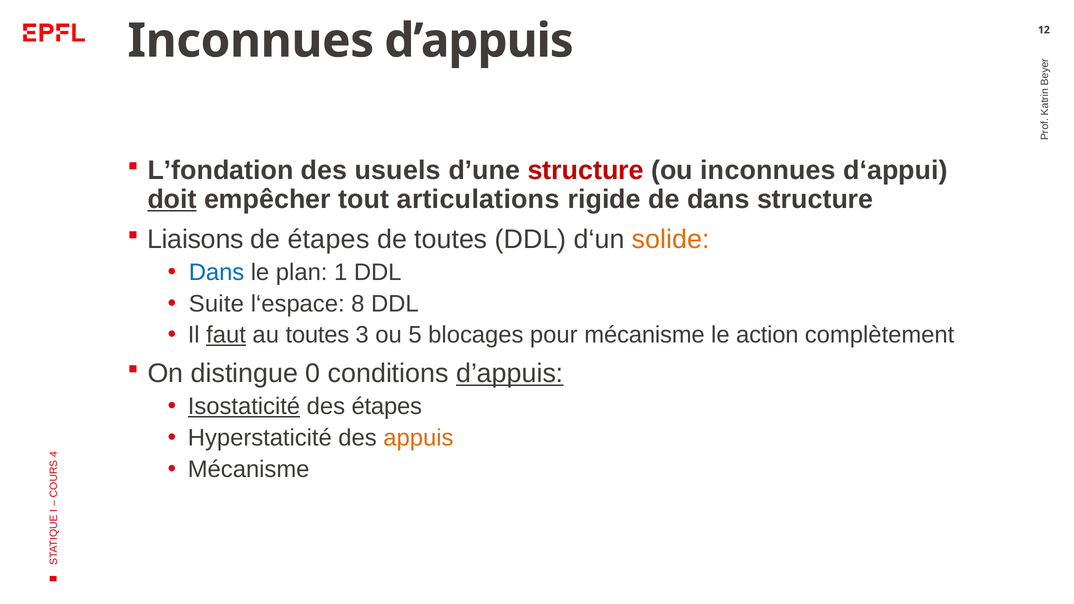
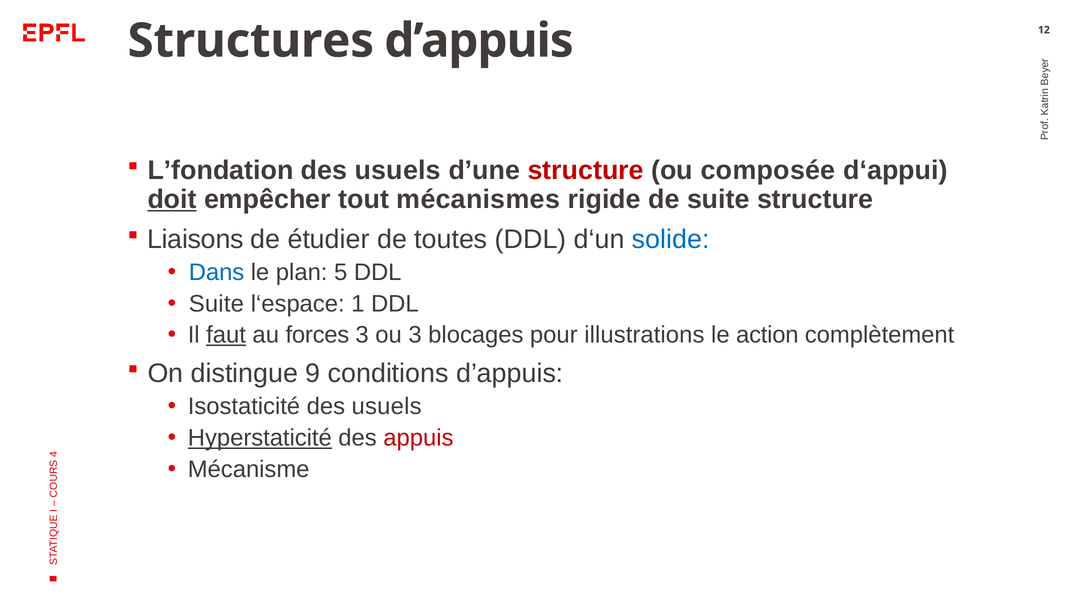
Inconnues: Inconnues -> Structures (251, 41)
ou inconnues: inconnues -> composée (768, 170)
articulations: articulations -> mécanismes (478, 199)
de dans: dans -> suite (718, 199)
de étapes: étapes -> étudier (329, 240)
solide colour: orange -> blue (671, 240)
1: 1 -> 5 (341, 272)
8: 8 -> 1 (358, 304)
au toutes: toutes -> forces (317, 335)
ou 5: 5 -> 3 (415, 335)
pour mécanisme: mécanisme -> illustrations (644, 335)
0: 0 -> 9 (313, 374)
d’appuis underline: present -> none (510, 374)
Isostaticité underline: present -> none (244, 407)
étapes: étapes -> usuels (387, 407)
Hyperstaticité underline: none -> present (260, 438)
appuis colour: orange -> red (418, 438)
